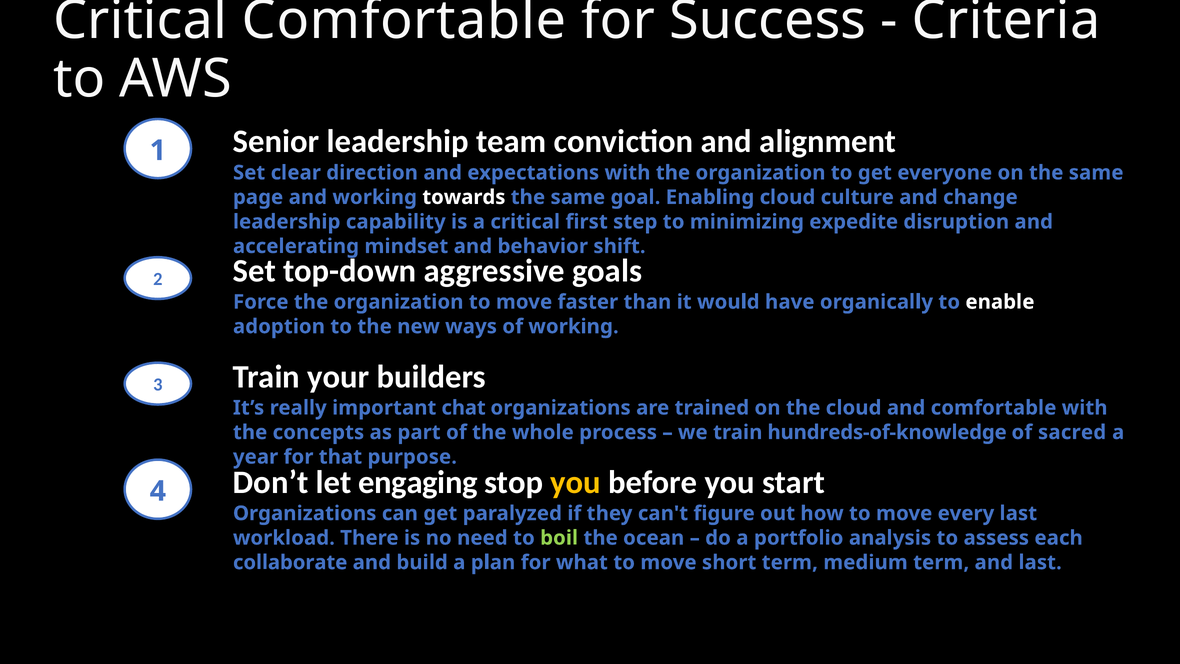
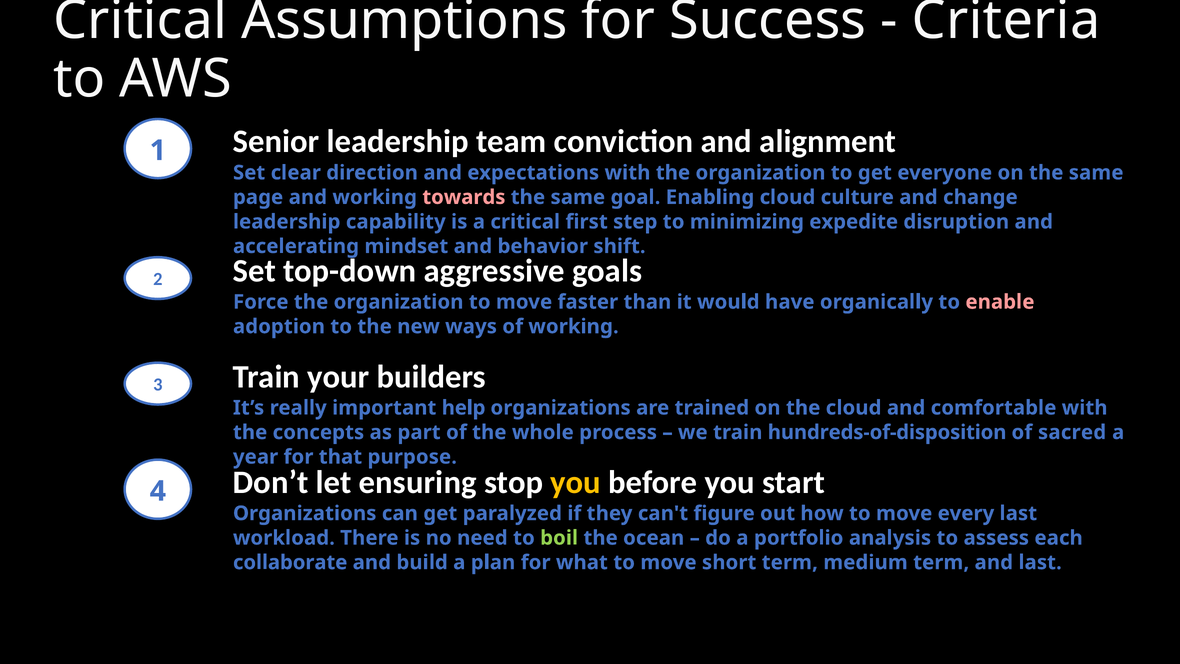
Critical Comfortable: Comfortable -> Assumptions (404, 21)
towards colour: white -> pink (464, 197)
enable colour: white -> pink (1000, 302)
chat: chat -> help (464, 408)
hundreds-of-knowledge: hundreds-of-knowledge -> hundreds-of-disposition (887, 432)
engaging: engaging -> ensuring (418, 482)
